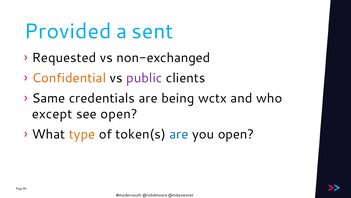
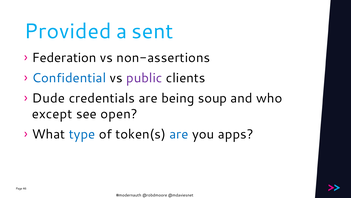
Requested: Requested -> Federation (64, 58)
non-exchanged: non-exchanged -> non-assertions (163, 58)
Confidential colour: orange -> blue (69, 78)
Same: Same -> Dude (48, 98)
wctx: wctx -> soup (213, 98)
type colour: orange -> blue (82, 134)
you open: open -> apps (236, 134)
